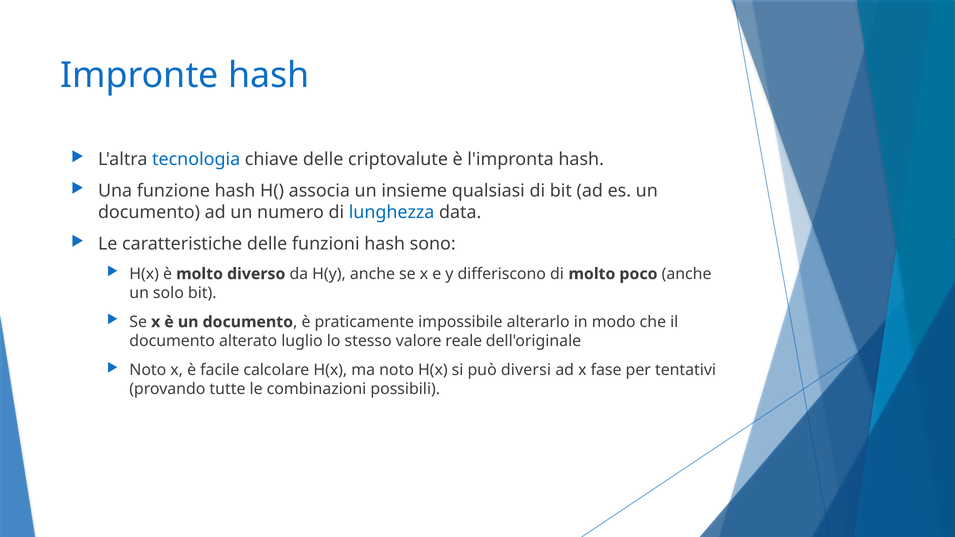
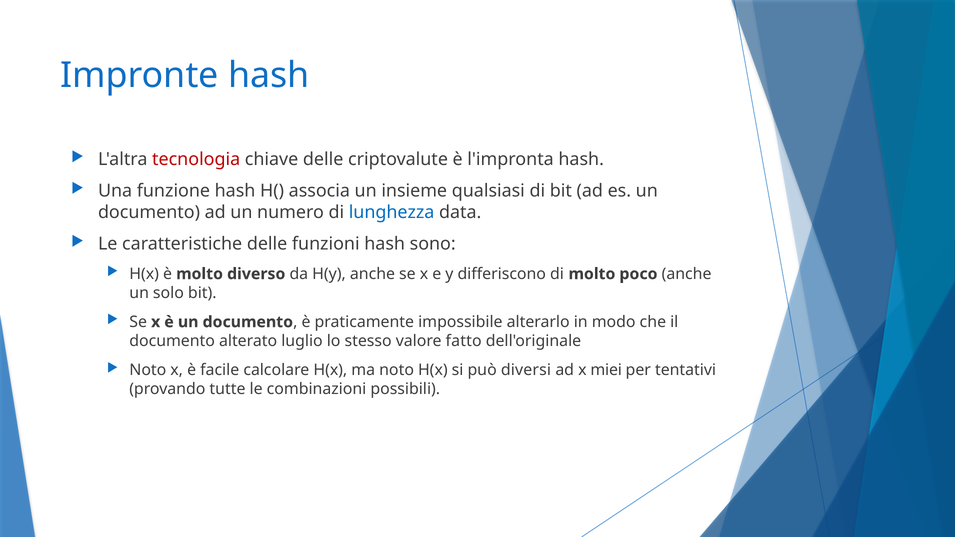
tecnologia colour: blue -> red (196, 160)
reale: reale -> fatto (464, 341)
fase: fase -> miei (606, 370)
